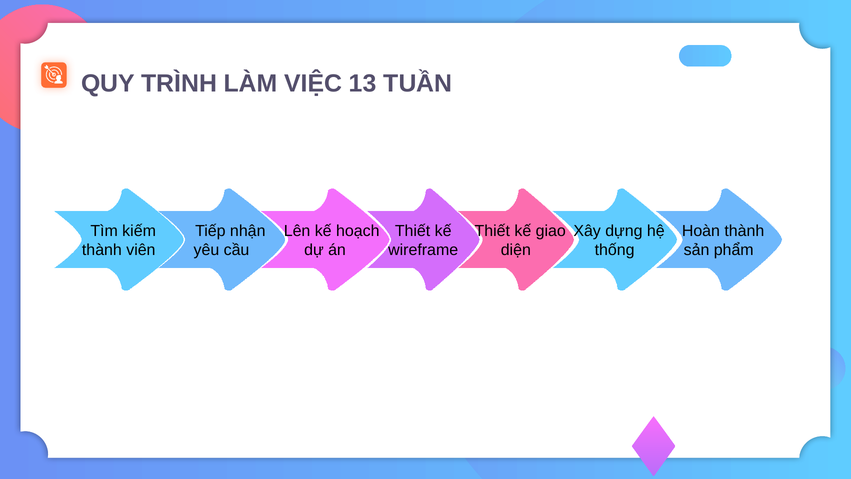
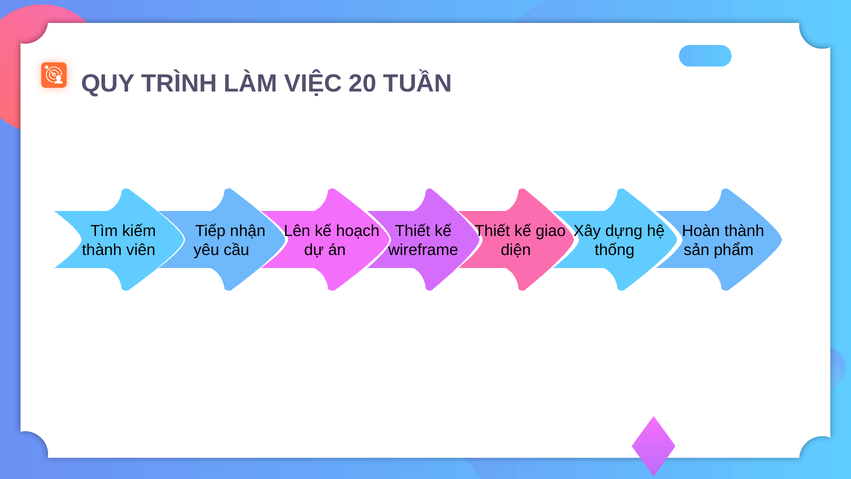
13: 13 -> 20 (363, 83)
